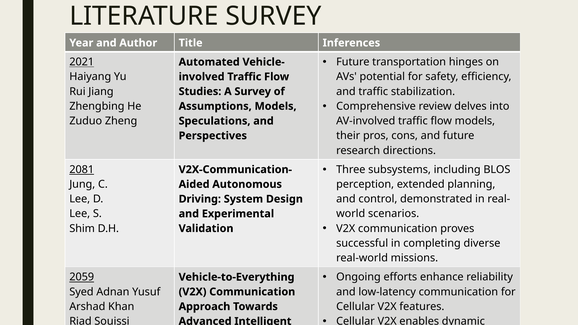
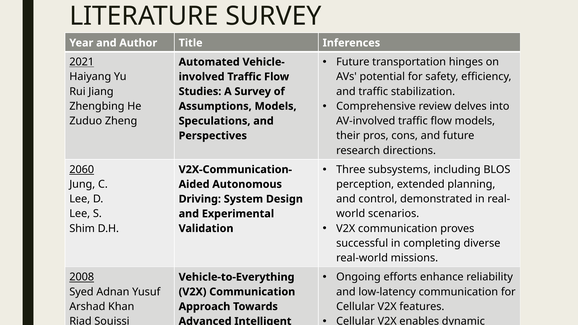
2081: 2081 -> 2060 (82, 170)
2059: 2059 -> 2008 (82, 277)
